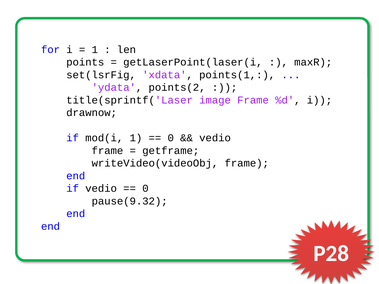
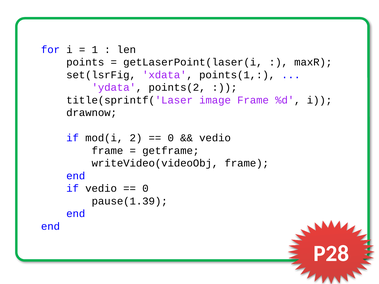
mod(i 1: 1 -> 2 (136, 138)
pause(9.32: pause(9.32 -> pause(1.39 (130, 201)
